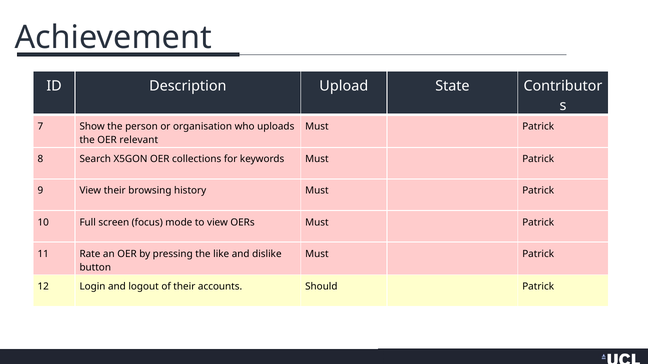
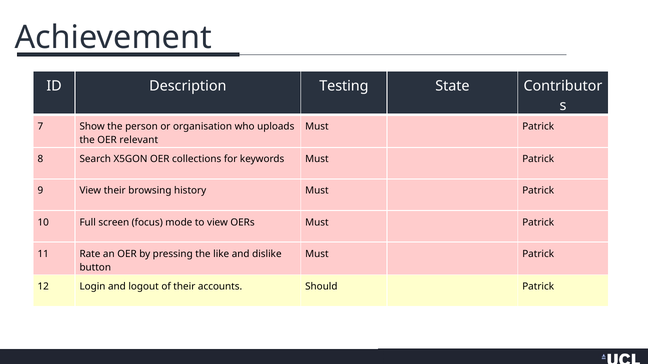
Upload: Upload -> Testing (344, 86)
